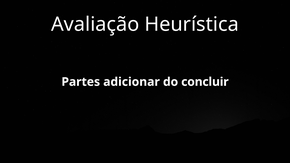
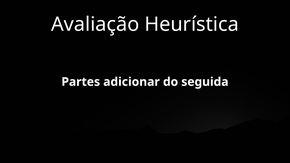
concluir: concluir -> seguida (205, 82)
